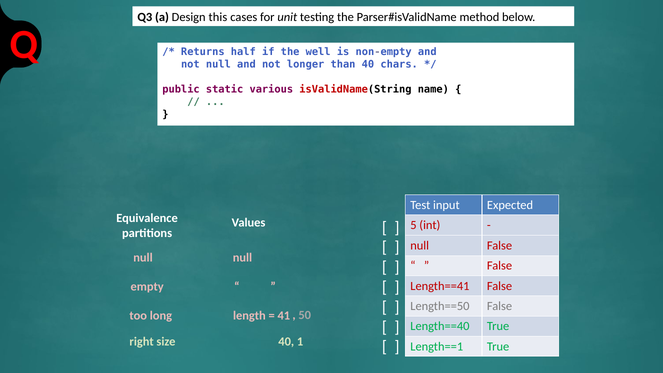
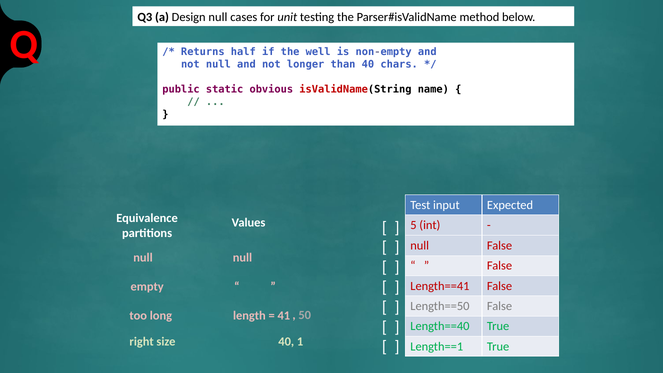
Design this: this -> null (218, 17)
various: various -> obvious (271, 89)
